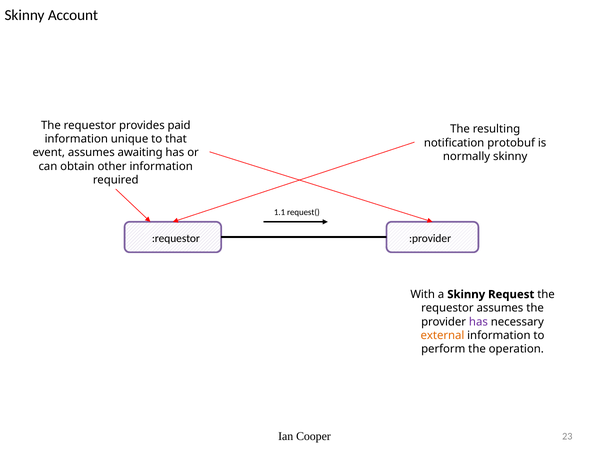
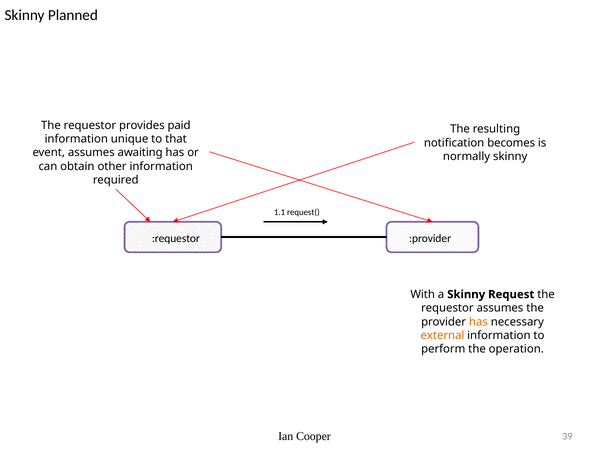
Account: Account -> Planned (73, 15)
protobuf: protobuf -> becomes (511, 143)
has colour: purple -> orange (478, 322)
23: 23 -> 39 (567, 436)
